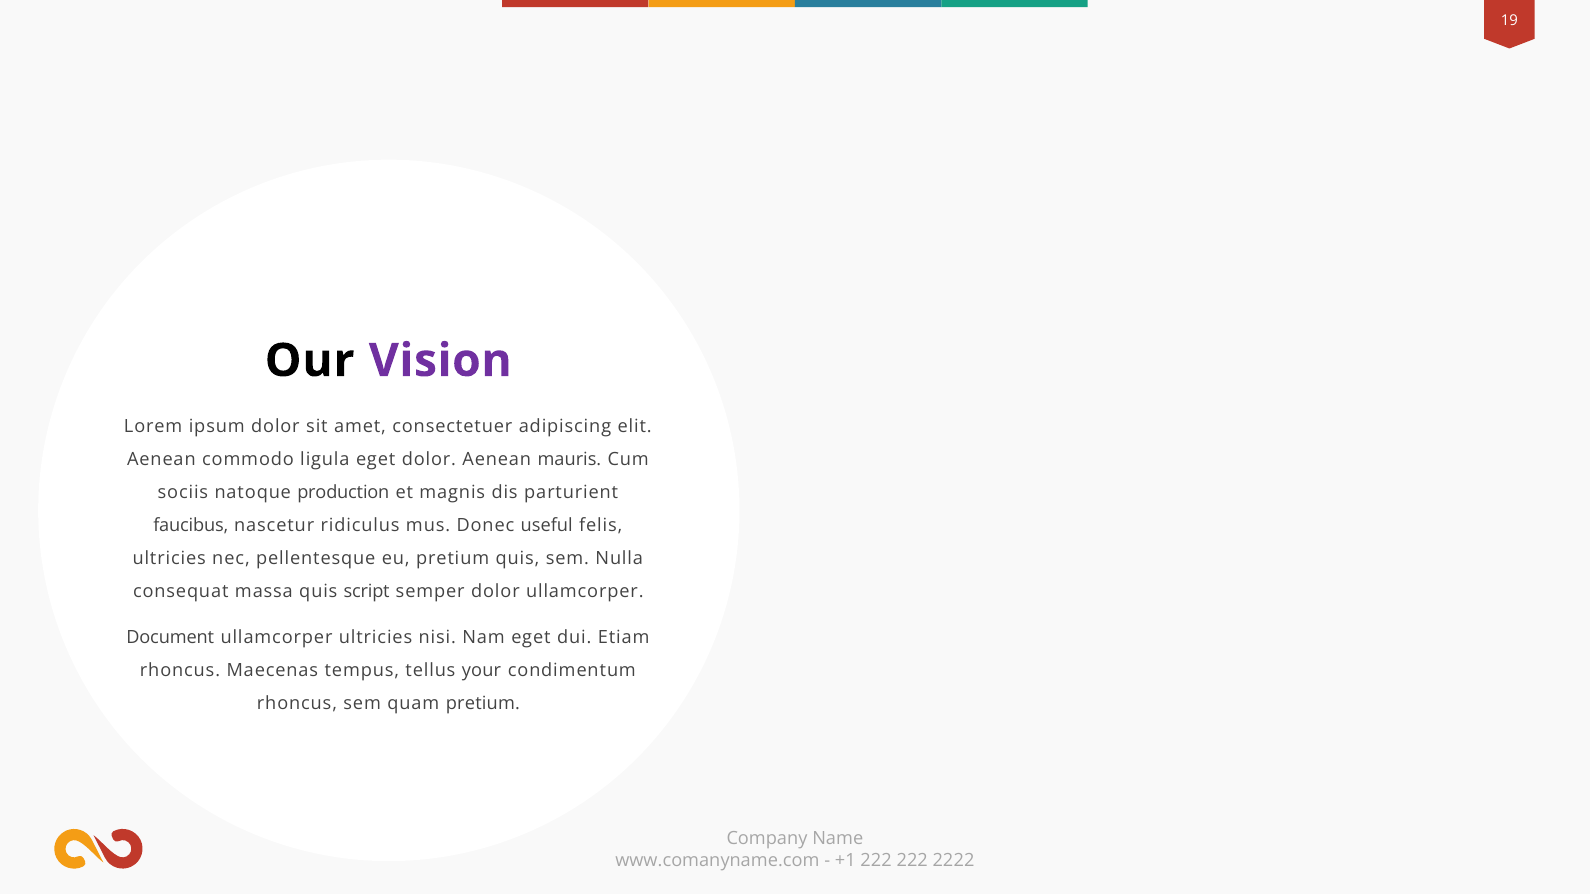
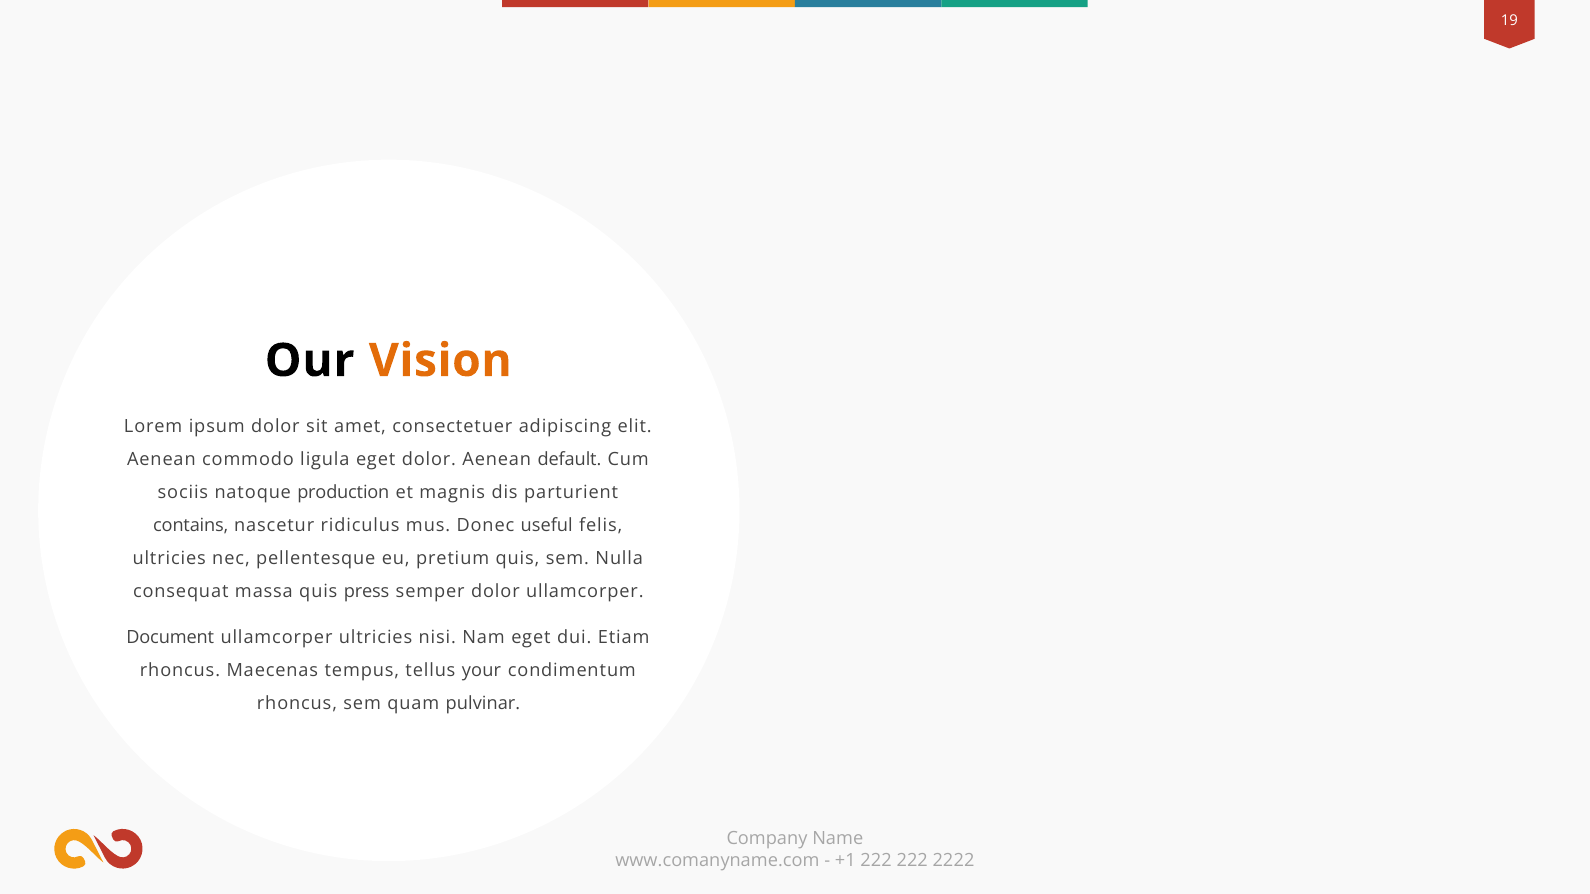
Vision colour: purple -> orange (440, 361)
mauris: mauris -> default (569, 460)
faucibus: faucibus -> contains (191, 526)
script: script -> press (367, 592)
quam pretium: pretium -> pulvinar (483, 704)
